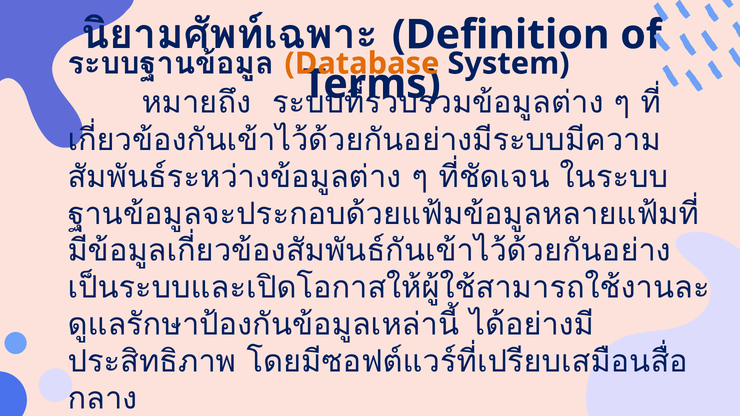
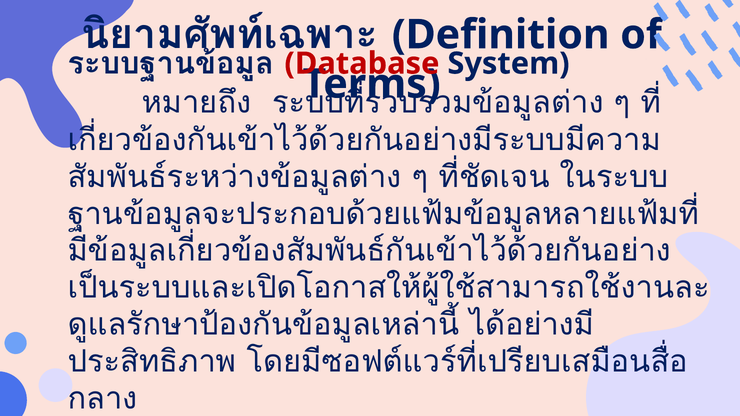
Database colour: orange -> red (362, 64)
